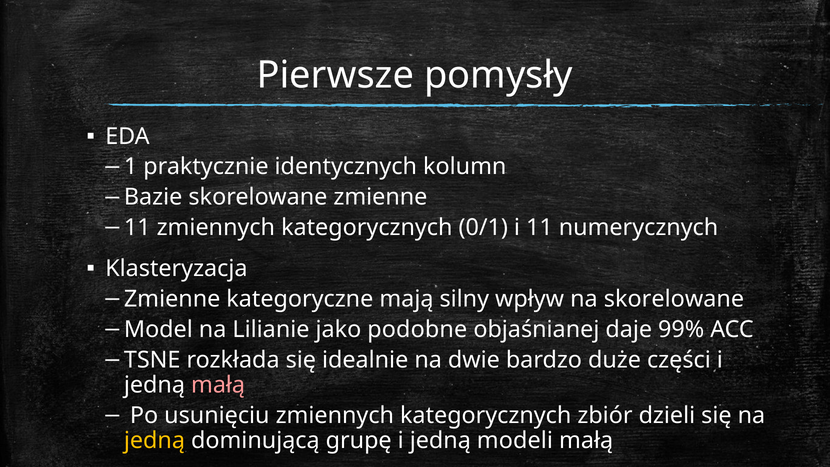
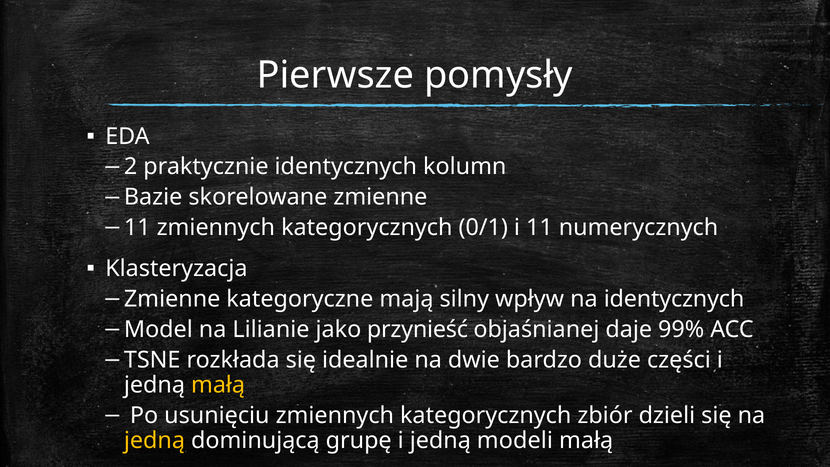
1: 1 -> 2 (131, 167)
na skorelowane: skorelowane -> identycznych (674, 299)
podobne: podobne -> przynieść (417, 329)
małą colour: pink -> yellow (218, 385)
